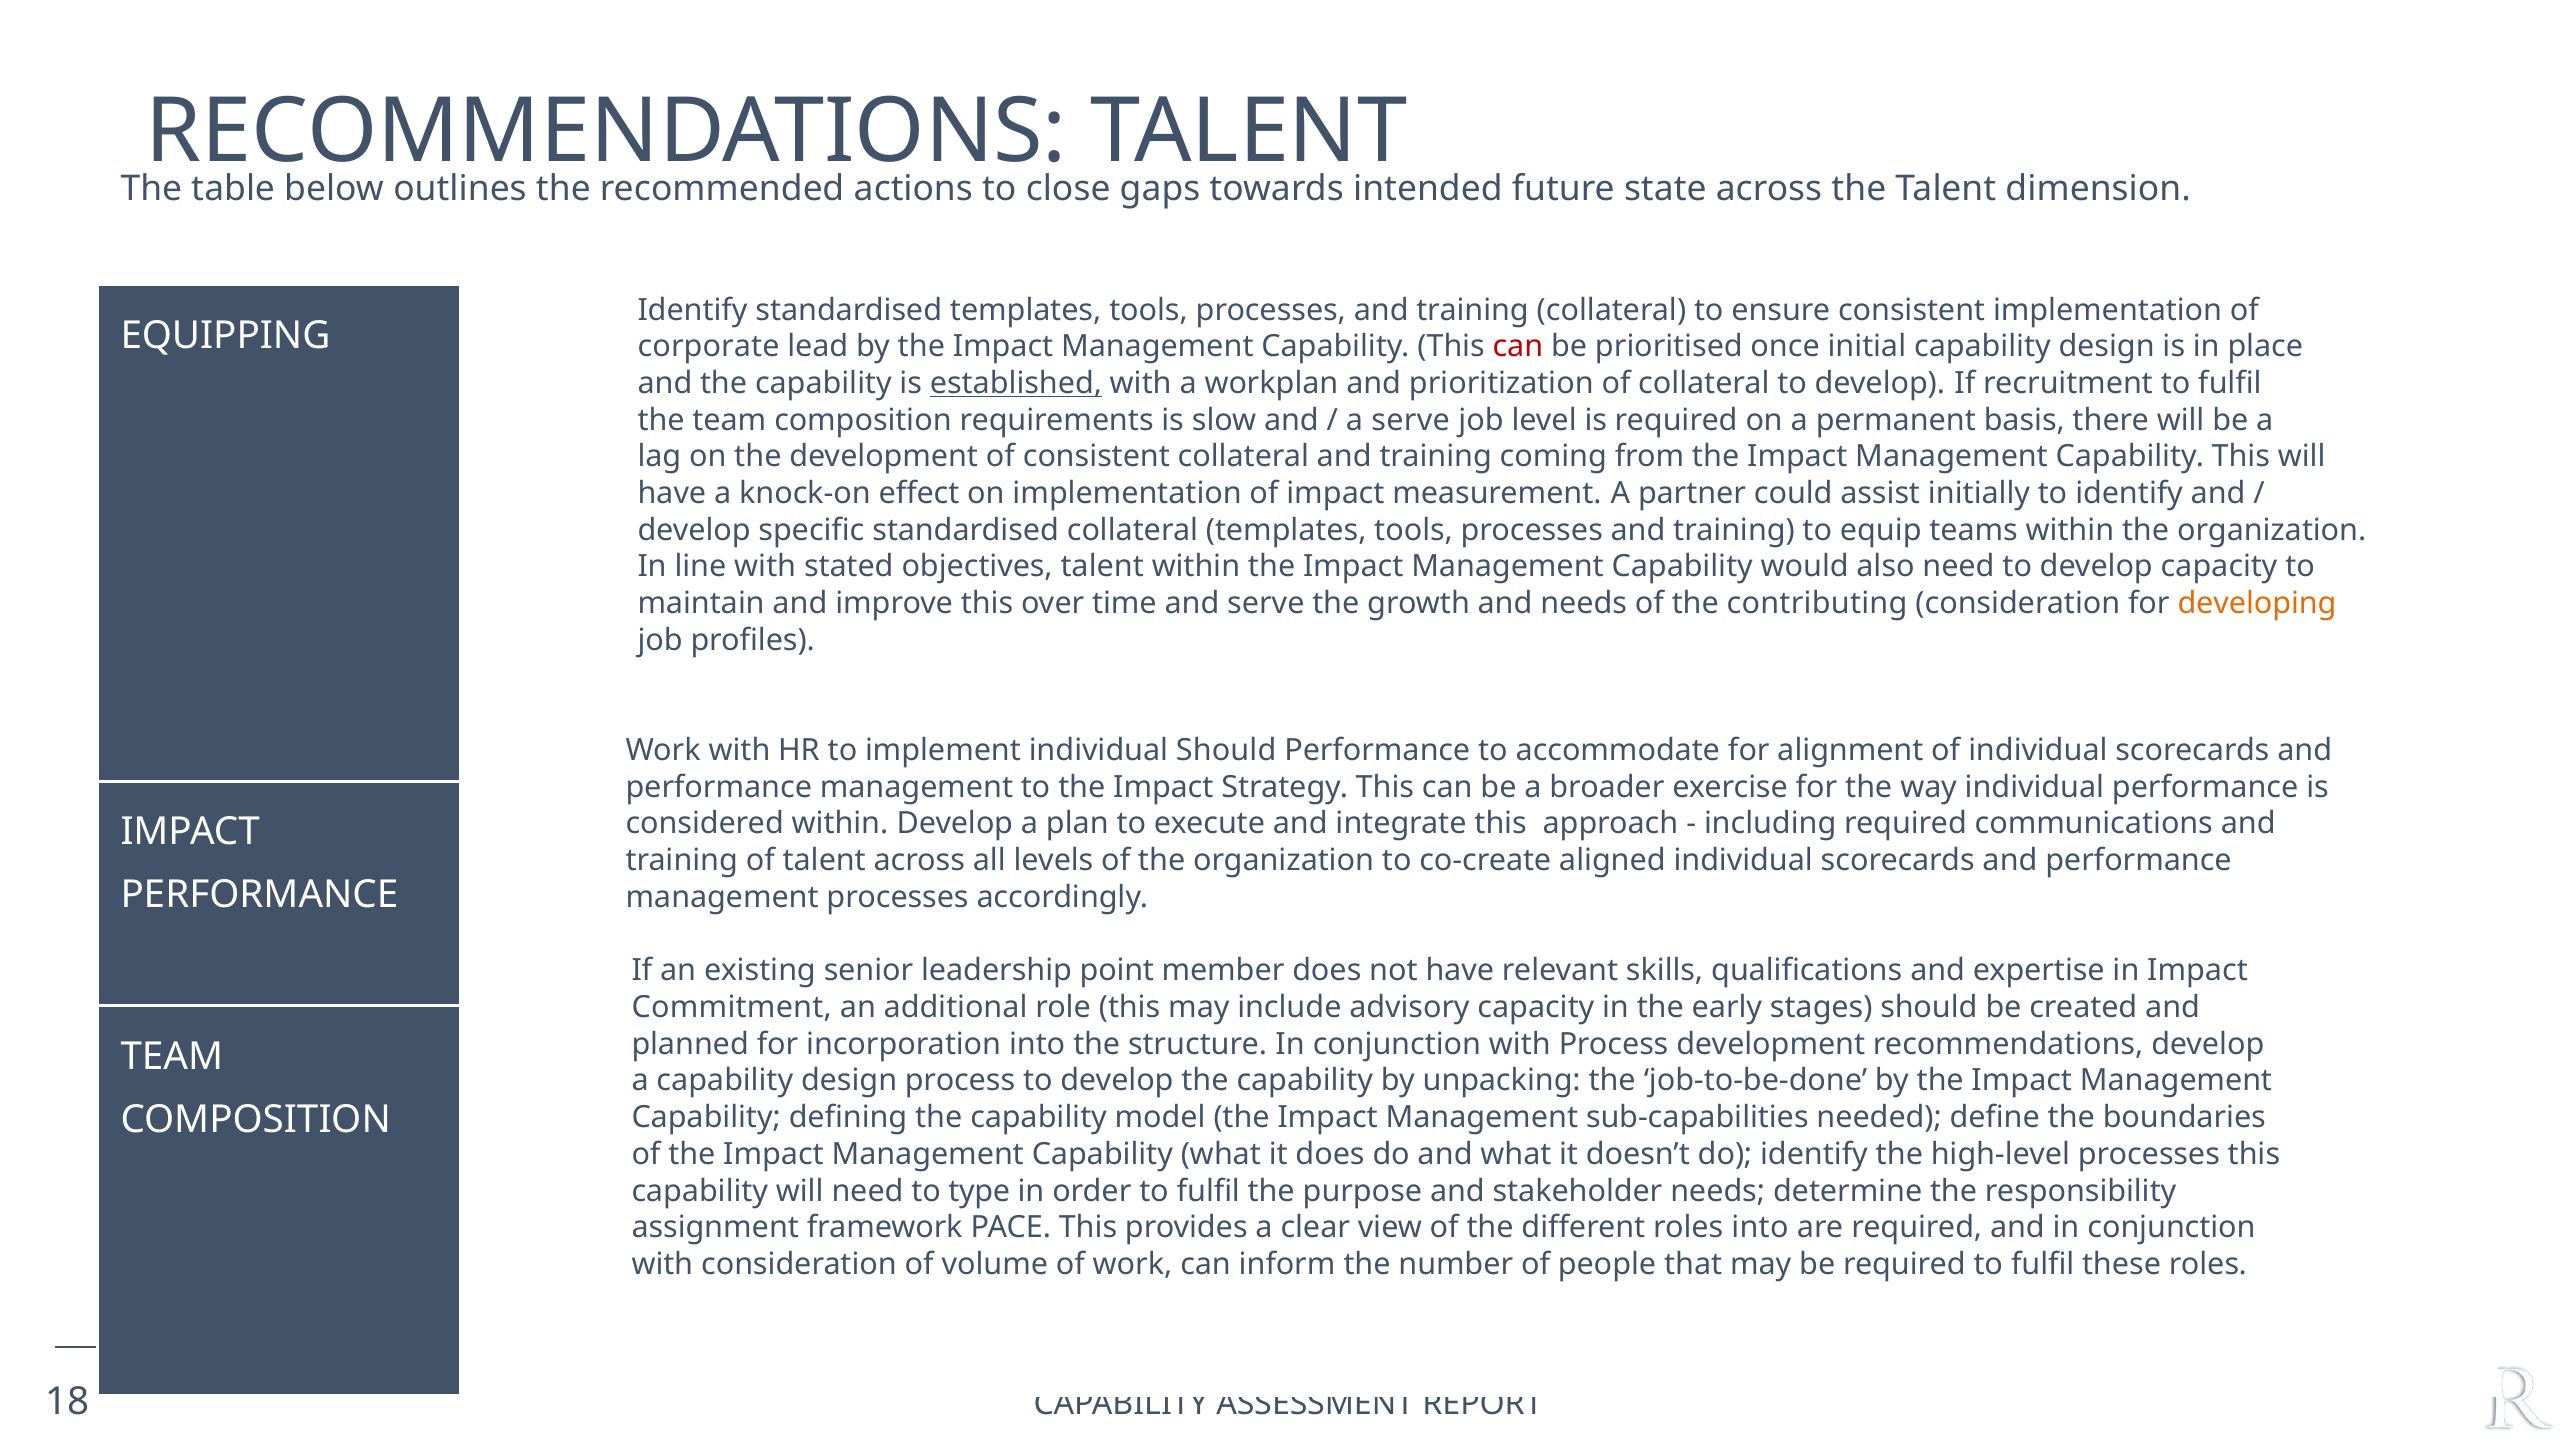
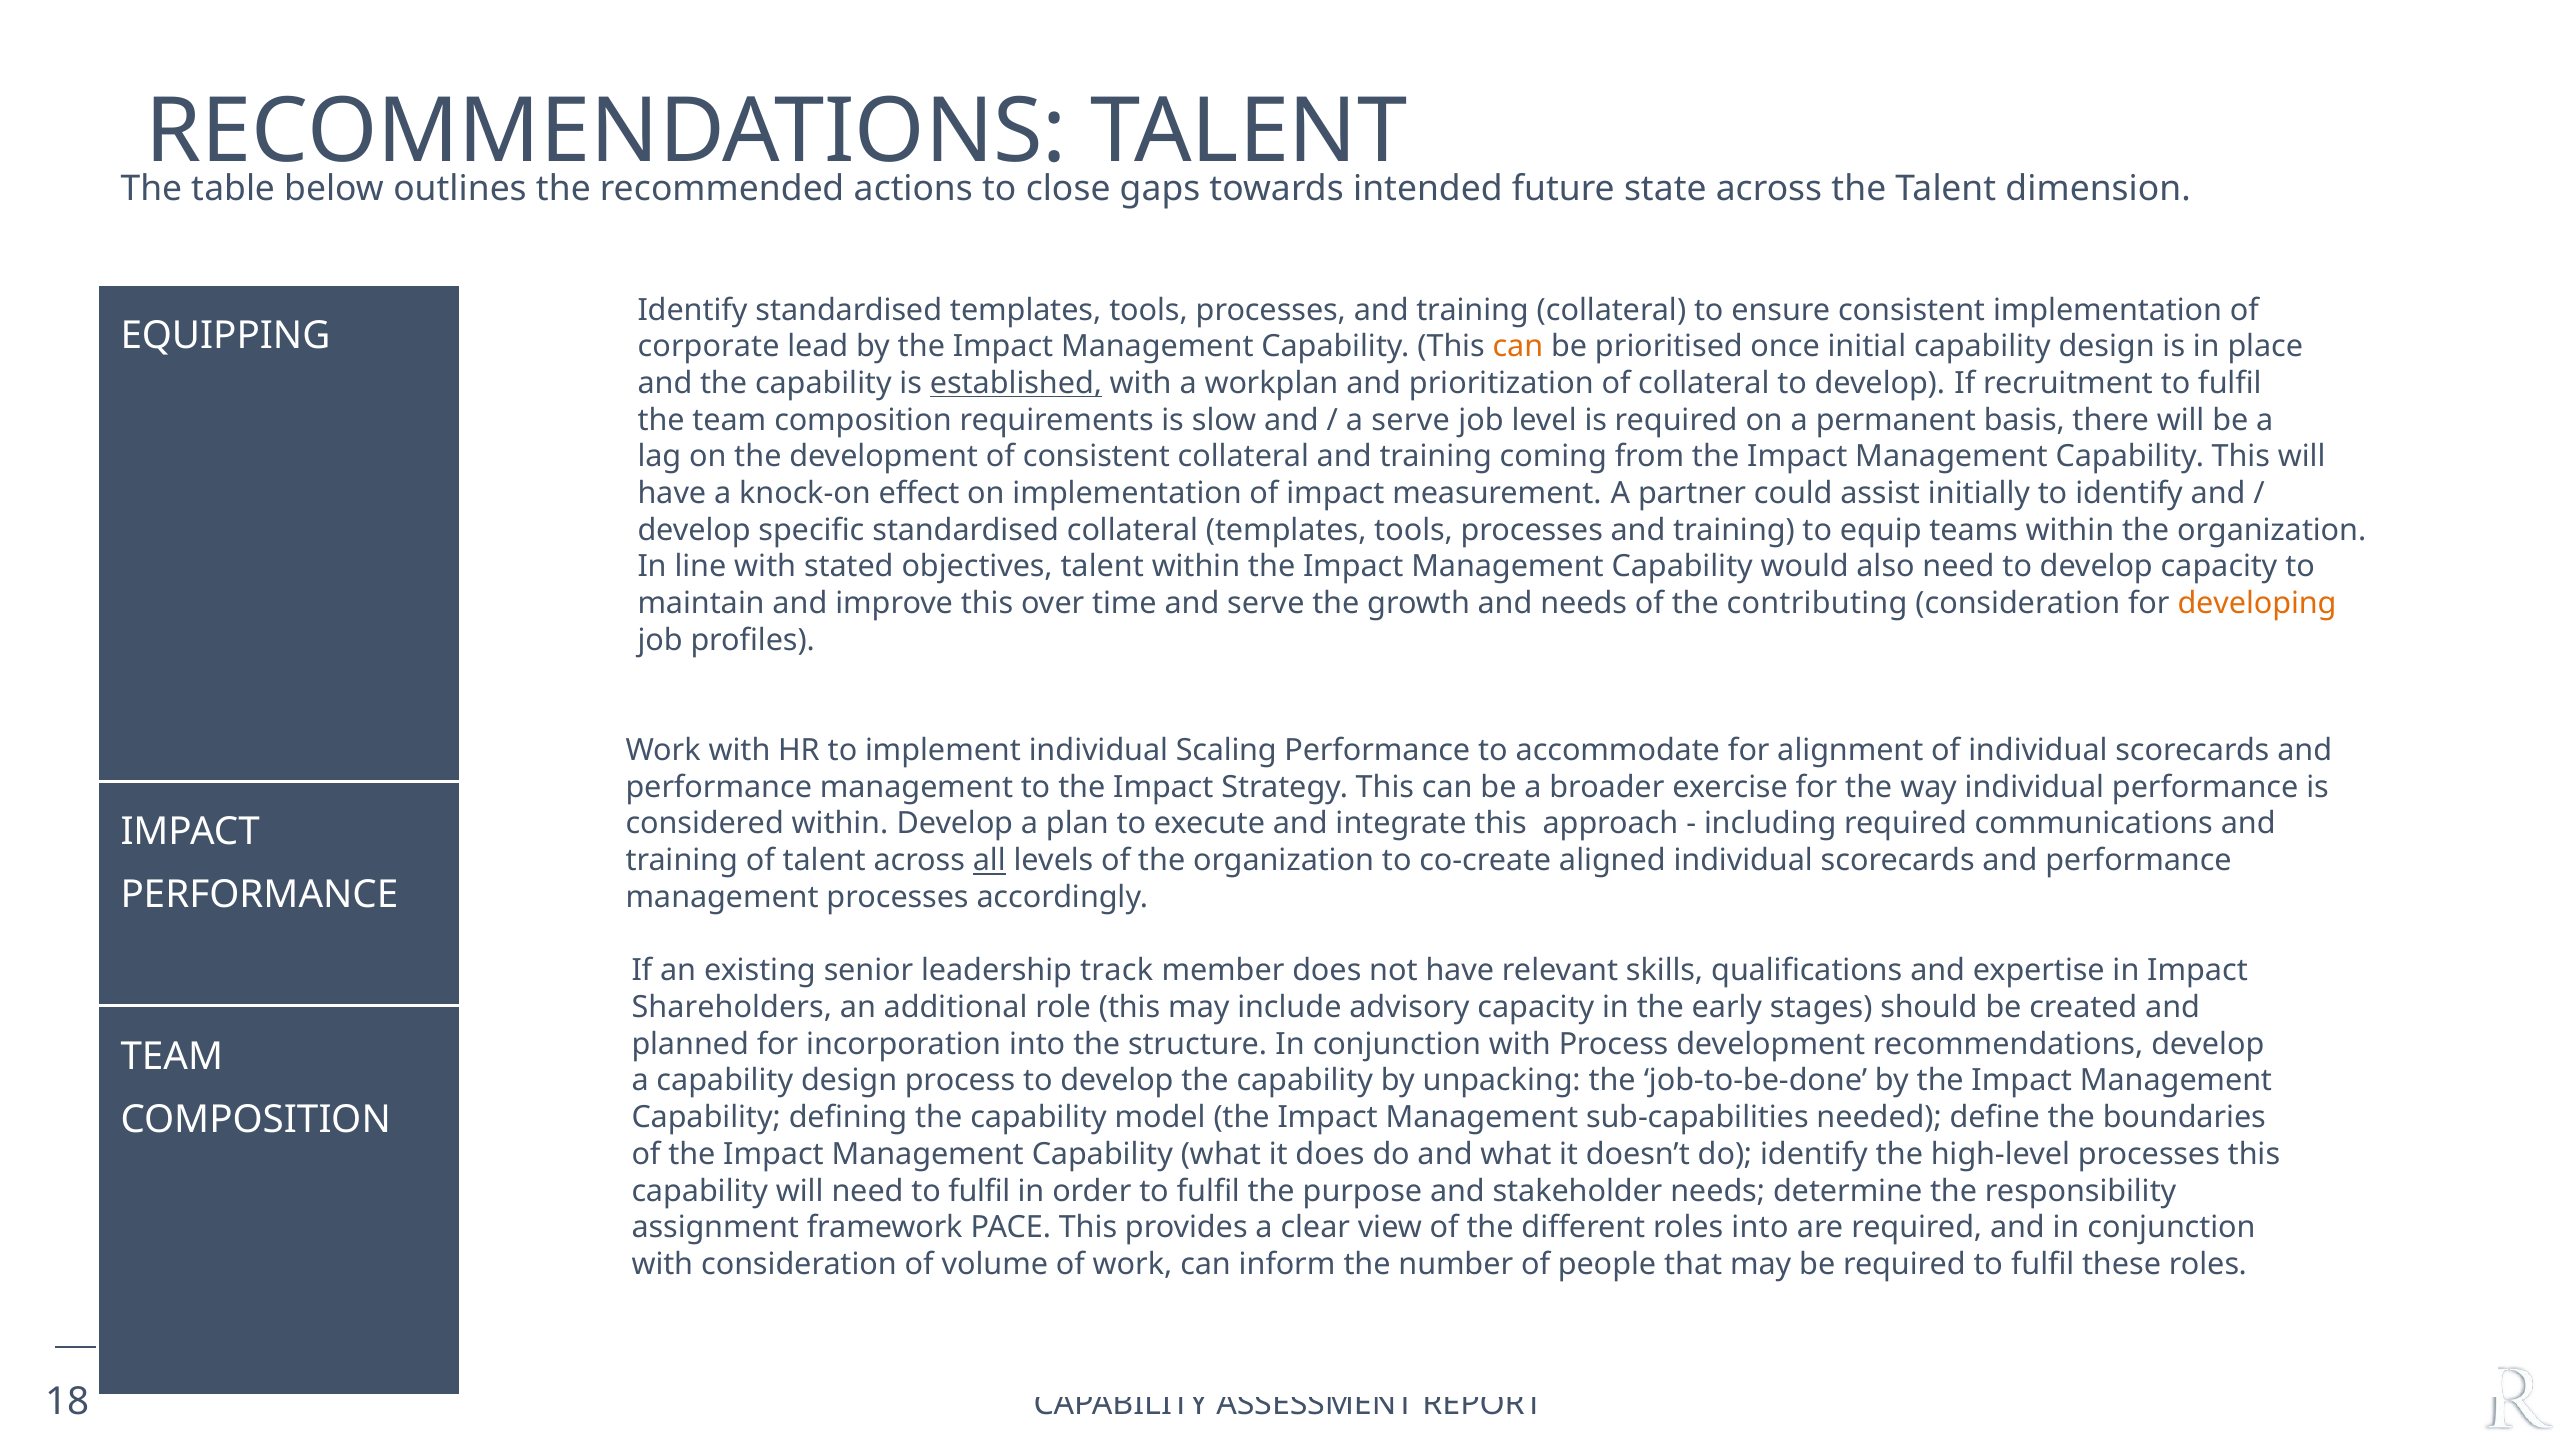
can colour: red -> orange (1518, 347)
individual Should: Should -> Scaling (1226, 751)
all underline: none -> present (989, 861)
point: point -> track (1117, 971)
Commitment: Commitment -> Shareholders (732, 1007)
need to type: type -> fulfil (979, 1191)
